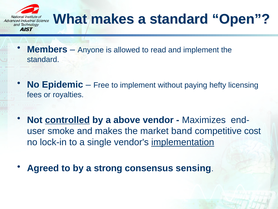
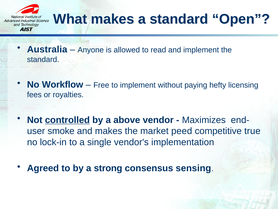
Members: Members -> Australia (47, 49)
Epidemic: Epidemic -> Workflow (63, 84)
band: band -> peed (182, 131)
cost: cost -> true (252, 131)
implementation underline: present -> none (183, 142)
